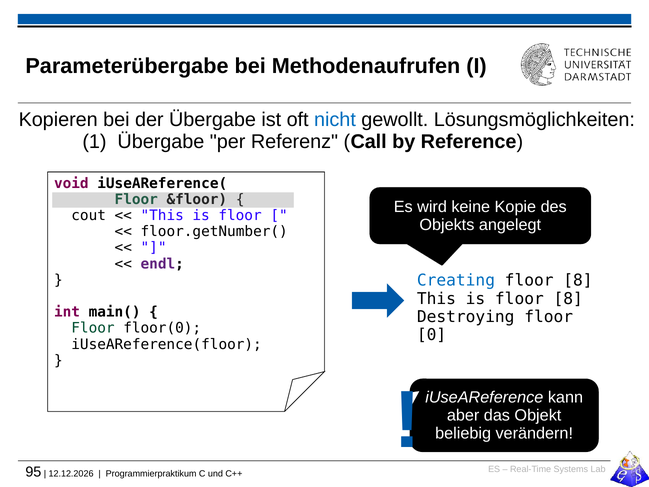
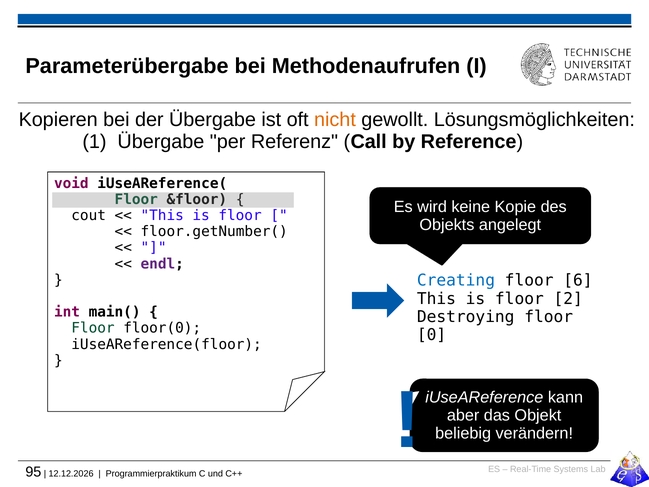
nicht colour: blue -> orange (335, 120)
8: 8 -> 6 (578, 280)
is floor 8: 8 -> 2 (568, 299)
